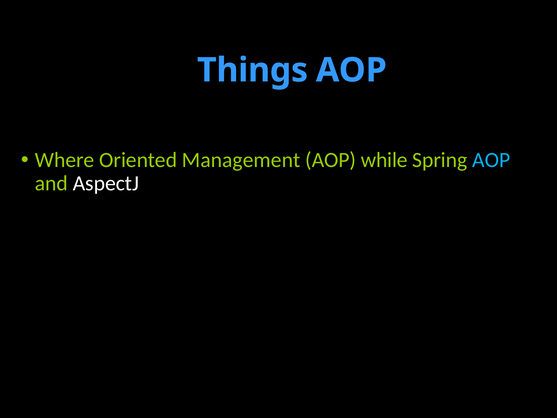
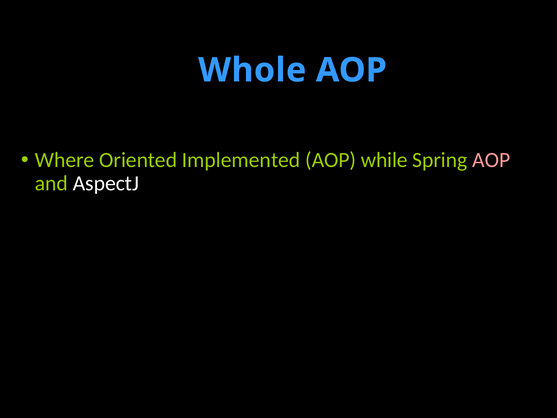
Things: Things -> Whole (252, 70)
Management: Management -> Implemented (241, 160)
AOP colour: light blue -> pink (491, 160)
